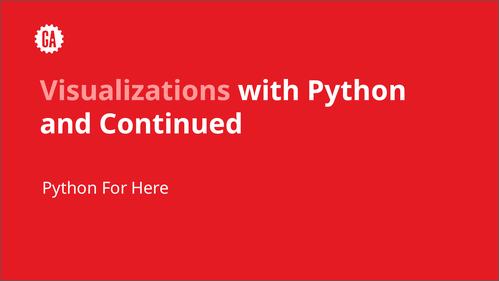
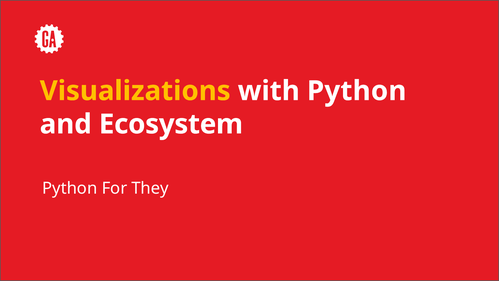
Visualizations colour: pink -> yellow (135, 91)
Continued: Continued -> Ecosystem (171, 124)
Here: Here -> They (150, 188)
